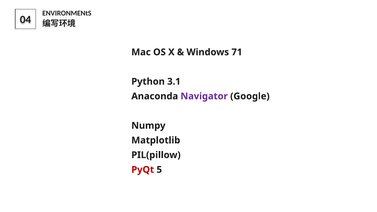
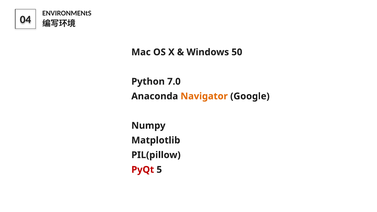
71: 71 -> 50 (237, 52)
3.1: 3.1 -> 7.0 (174, 82)
Navigator colour: purple -> orange (204, 96)
